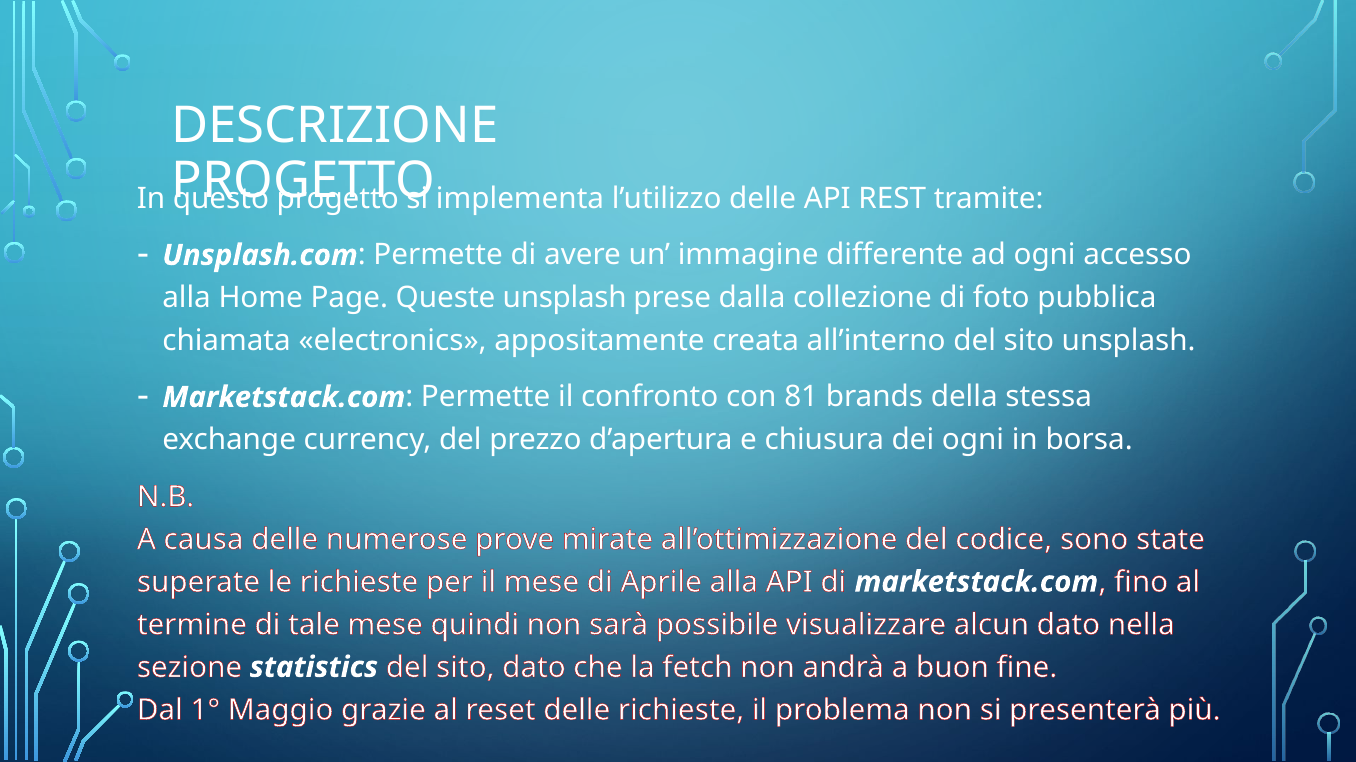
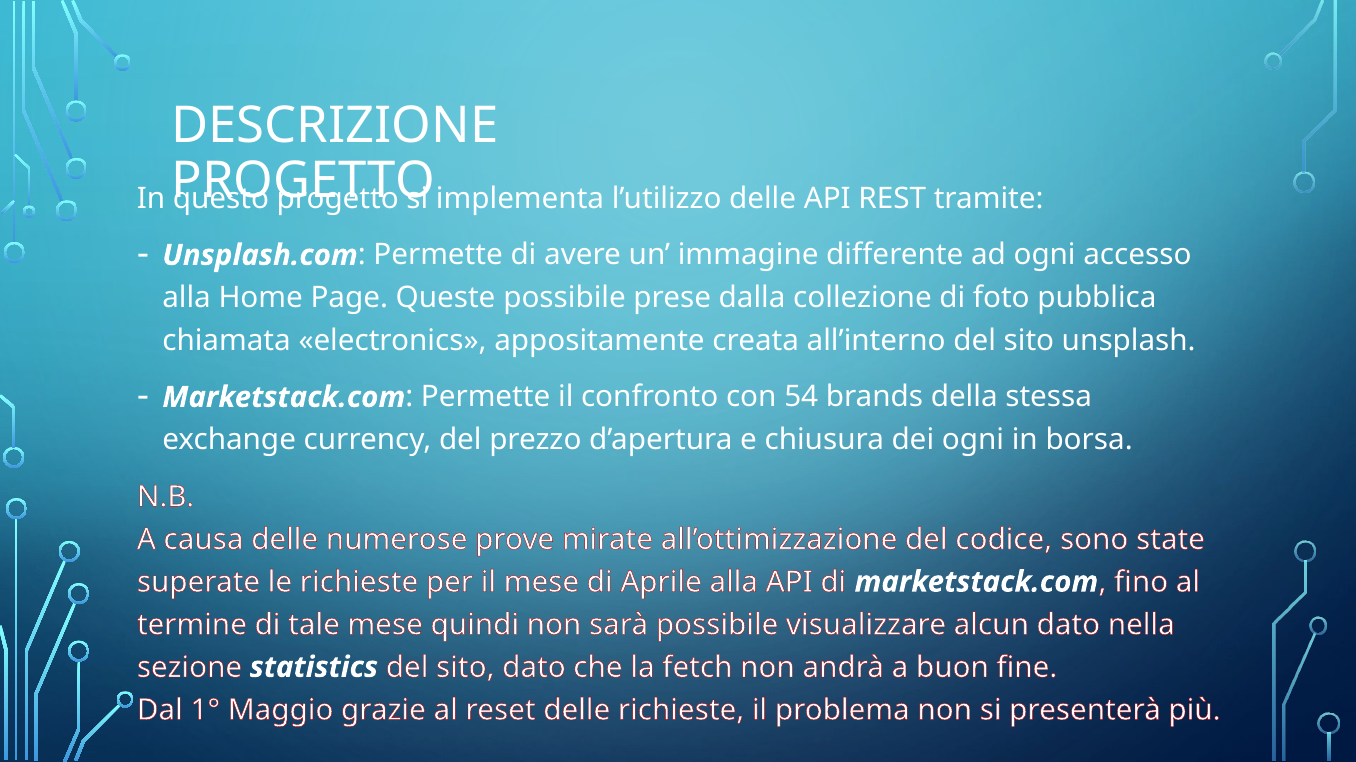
Queste unsplash: unsplash -> possibile (565, 298)
81: 81 -> 54 (801, 398)
